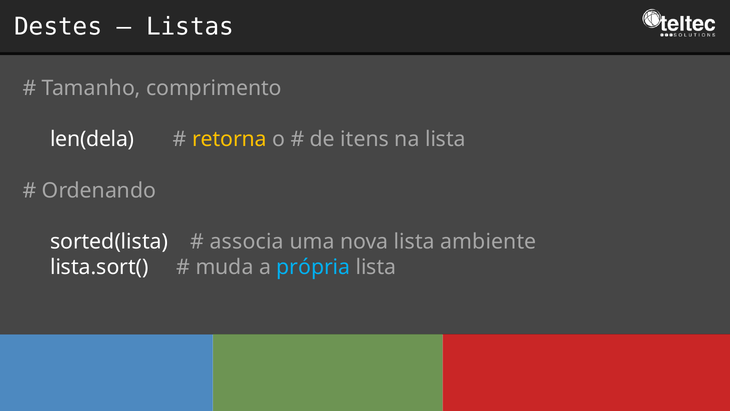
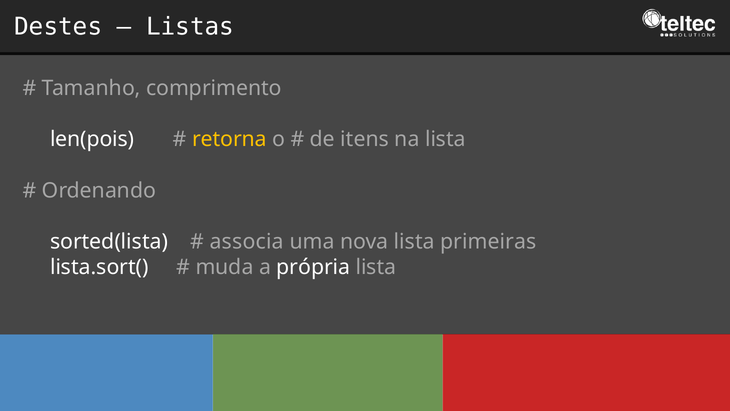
len(dela: len(dela -> len(pois (92, 139)
ambiente: ambiente -> primeiras (488, 241)
própria colour: light blue -> white (313, 267)
